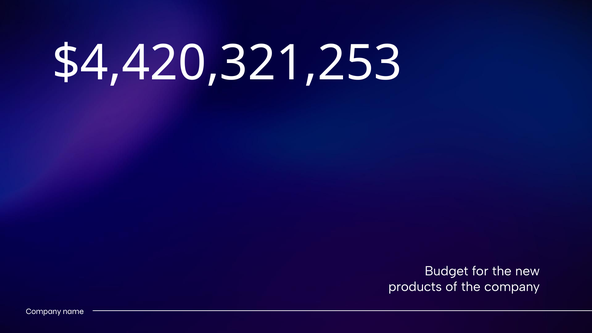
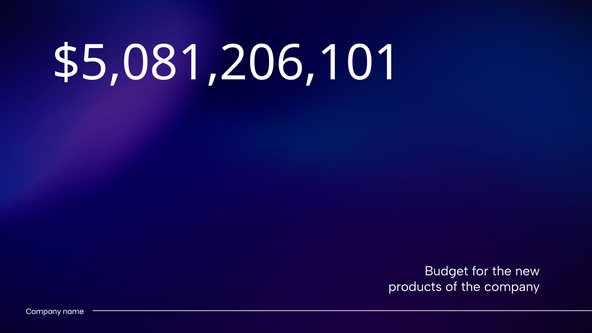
$4,420,321,253: $4,420,321,253 -> $5,081,206,101 (227, 63)
